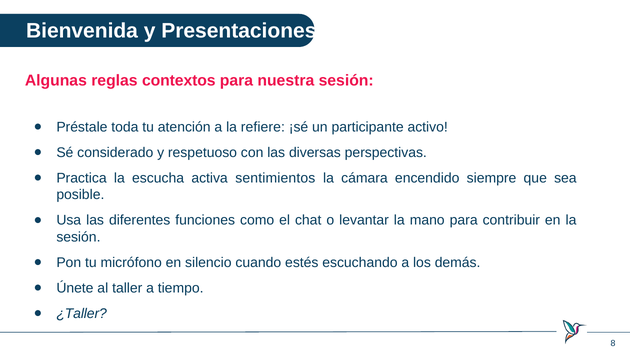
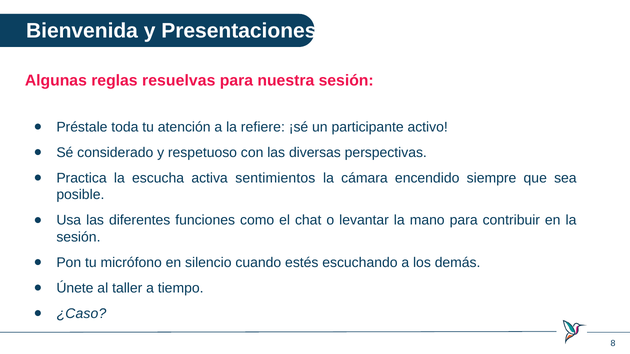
contextos: contextos -> resuelvas (179, 81)
¿Taller: ¿Taller -> ¿Caso (81, 314)
